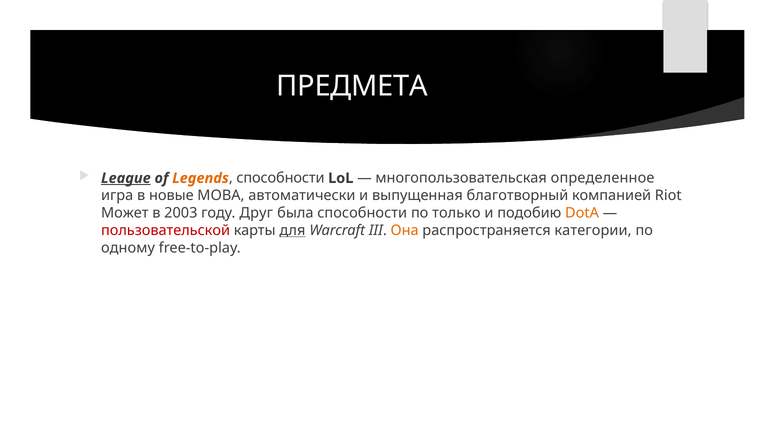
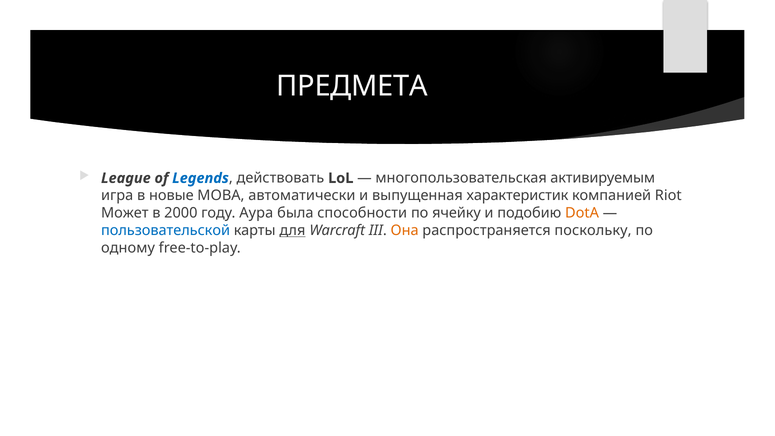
League underline: present -> none (126, 178)
Legends colour: orange -> blue (201, 178)
способности: способности -> действовать (280, 178)
определенное: определенное -> активируемым (603, 178)
благотворный: благотворный -> характеристик (518, 196)
2003: 2003 -> 2000 (181, 213)
Друг: Друг -> Аура (256, 213)
только: только -> ячейку (456, 213)
пользовательской colour: red -> blue (166, 230)
категории: категории -> поскольку (593, 230)
